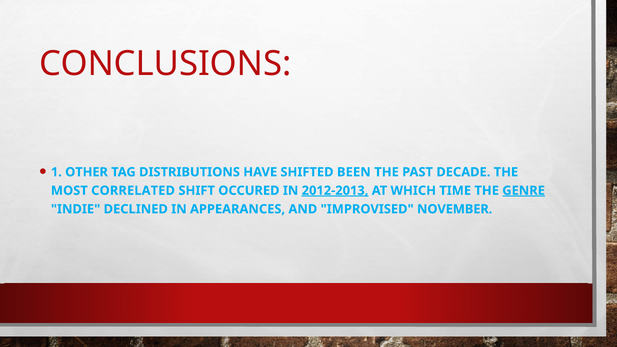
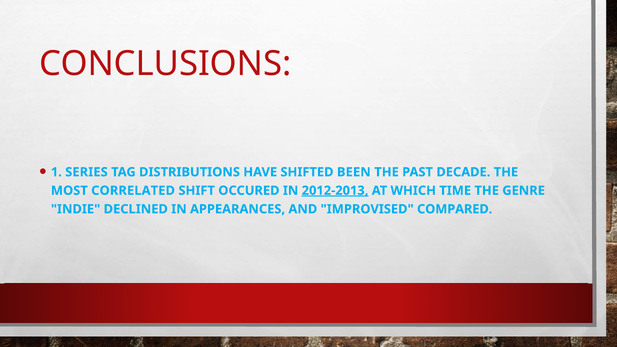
OTHER: OTHER -> SERIES (86, 172)
GENRE underline: present -> none (524, 191)
NOVEMBER: NOVEMBER -> COMPARED (455, 209)
